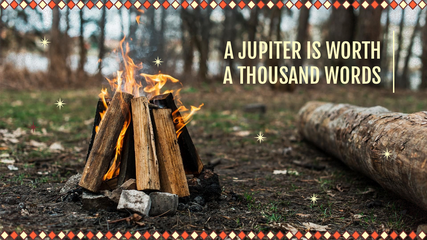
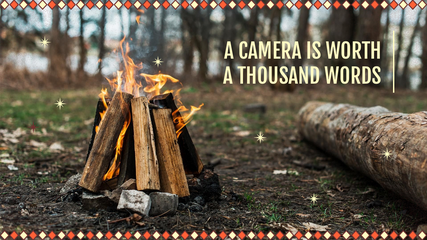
JUPITER: JUPITER -> CAMERA (270, 52)
